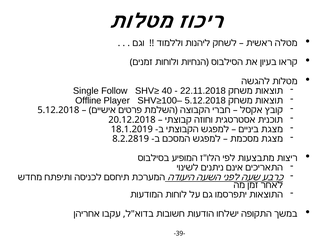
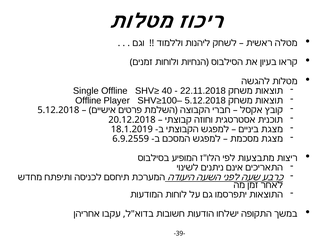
Single Follow: Follow -> Offline (114, 91)
8.2.2819: 8.2.2819 -> 6.9.2559 (131, 139)
